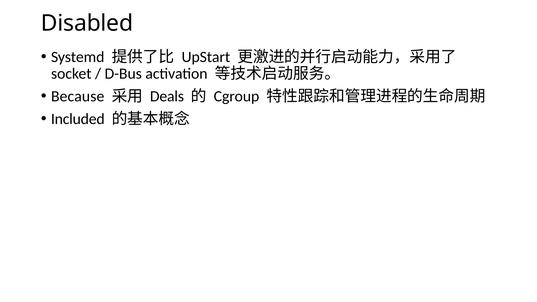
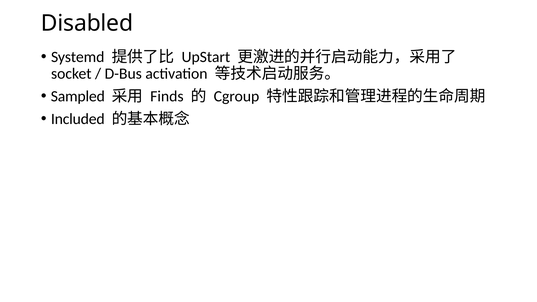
Because: Because -> Sampled (78, 96)
Deals: Deals -> Finds (167, 96)
